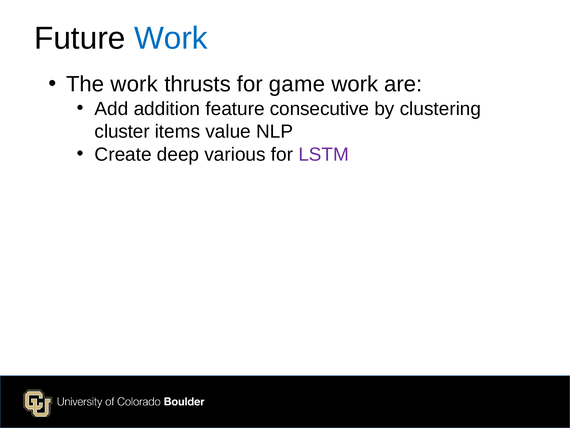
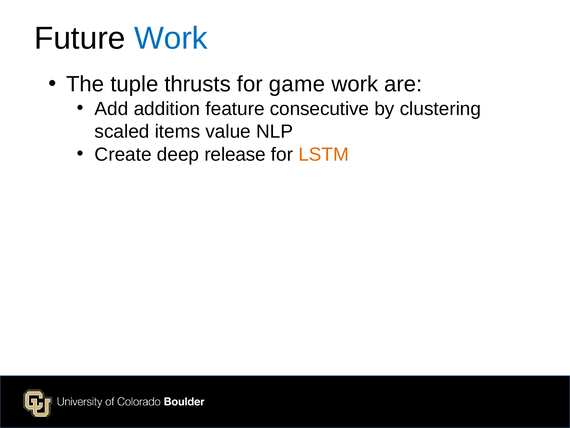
The work: work -> tuple (134, 84)
cluster: cluster -> scaled (122, 131)
various: various -> release (235, 154)
LSTM colour: purple -> orange (324, 154)
